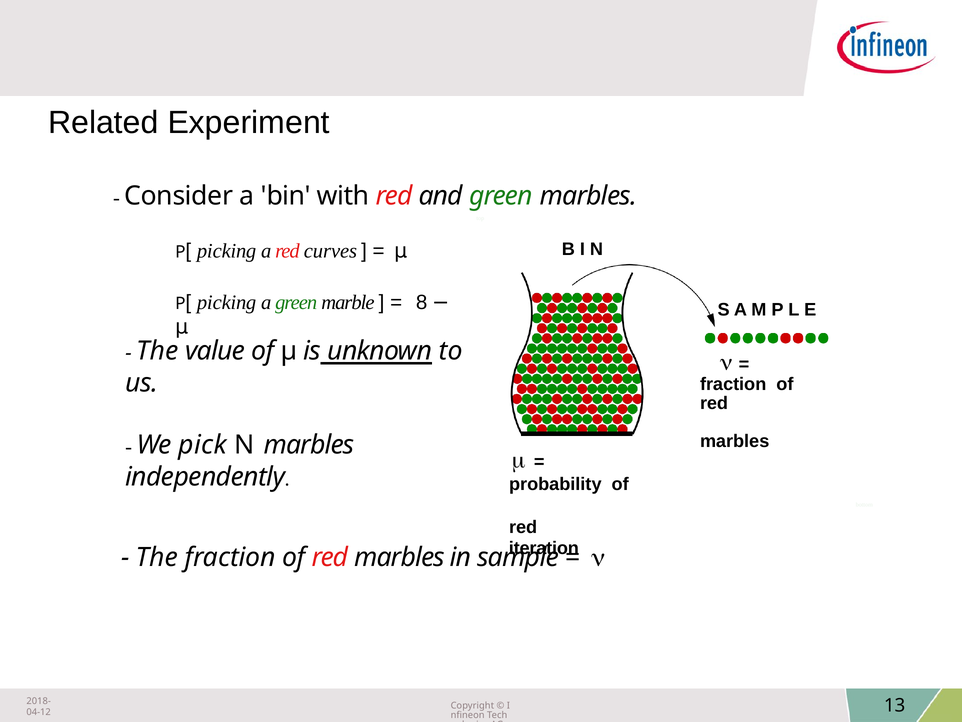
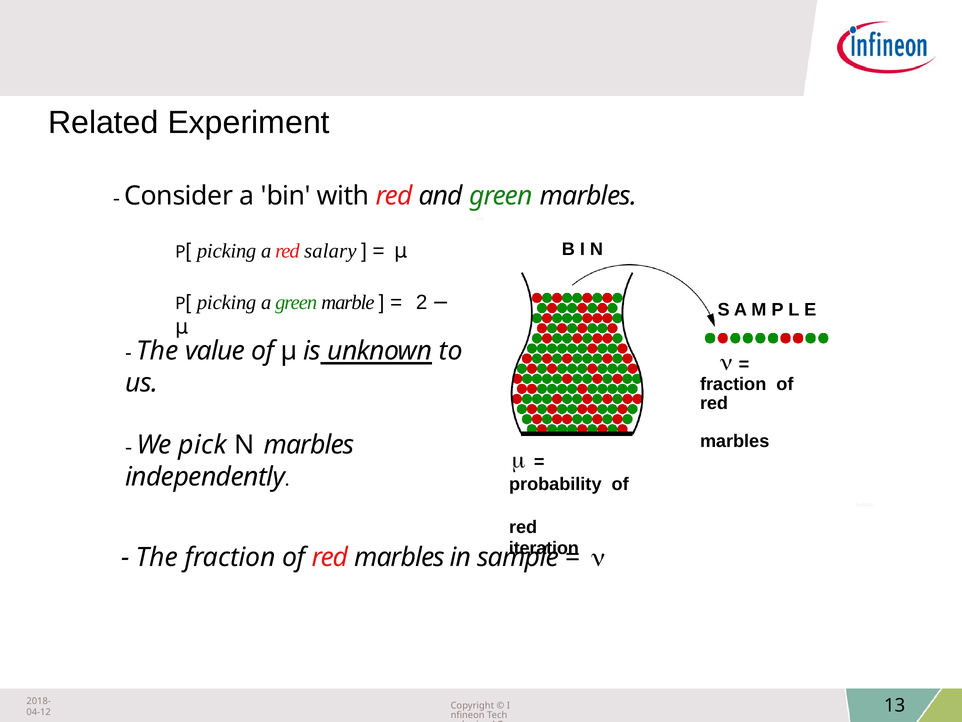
curves: curves -> salary (330, 251)
8: 8 -> 2 (422, 302)
